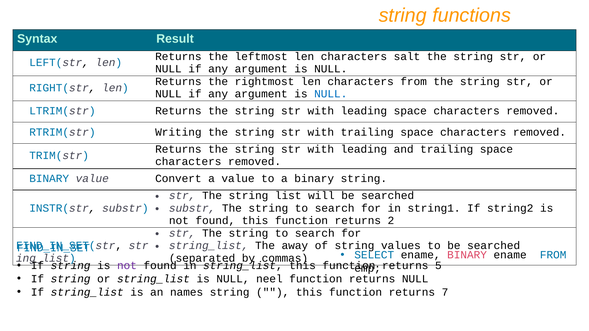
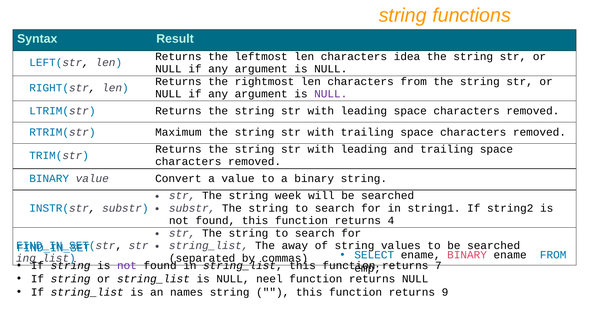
salt: salt -> idea (407, 56)
NULL colour: blue -> purple (331, 94)
Writing: Writing -> Maximum (178, 132)
list: list -> week (288, 196)
2: 2 -> 4 (391, 221)
5: 5 -> 7 (438, 266)
7: 7 -> 9 (445, 292)
